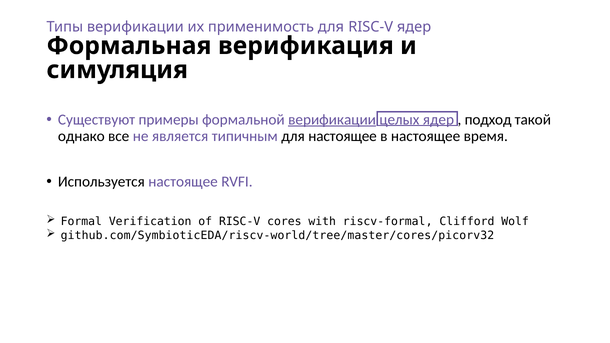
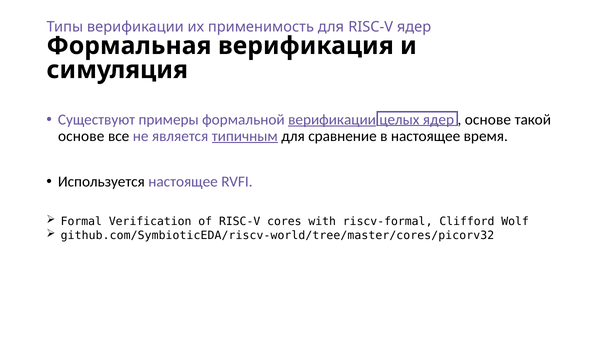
подход: подход -> основе (488, 120)
однако: однако -> основе (81, 136)
типичным underline: none -> present (245, 136)
для настоящее: настоящее -> сравнение (342, 136)
